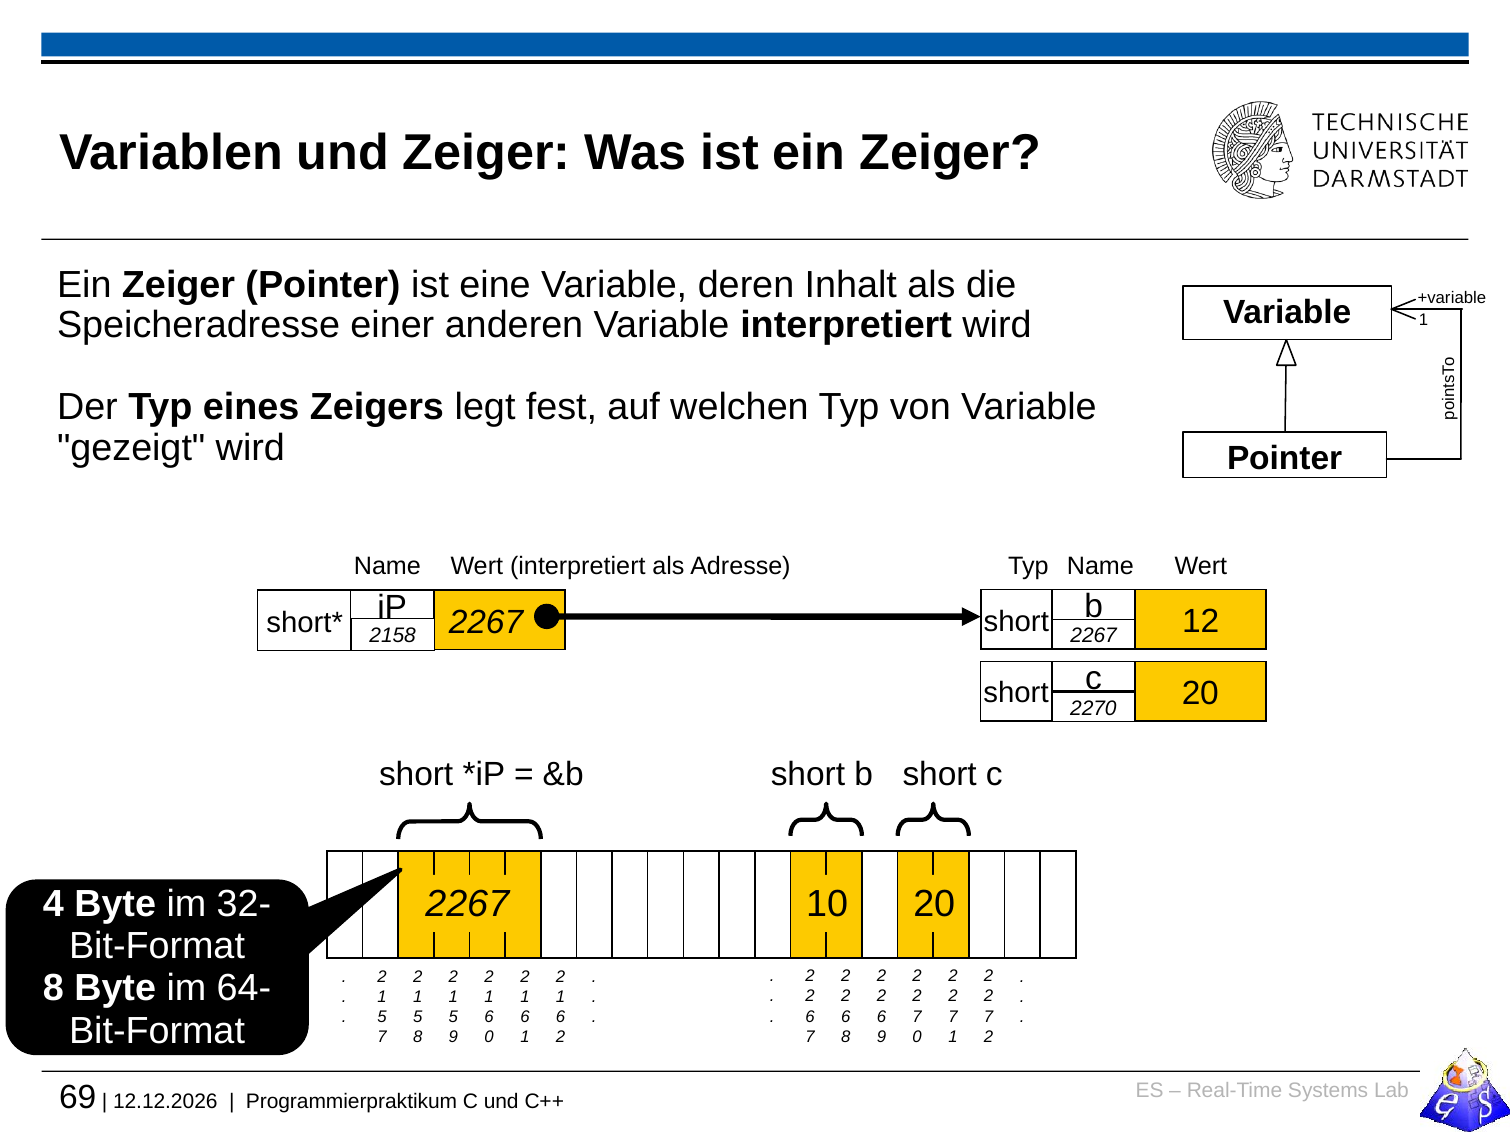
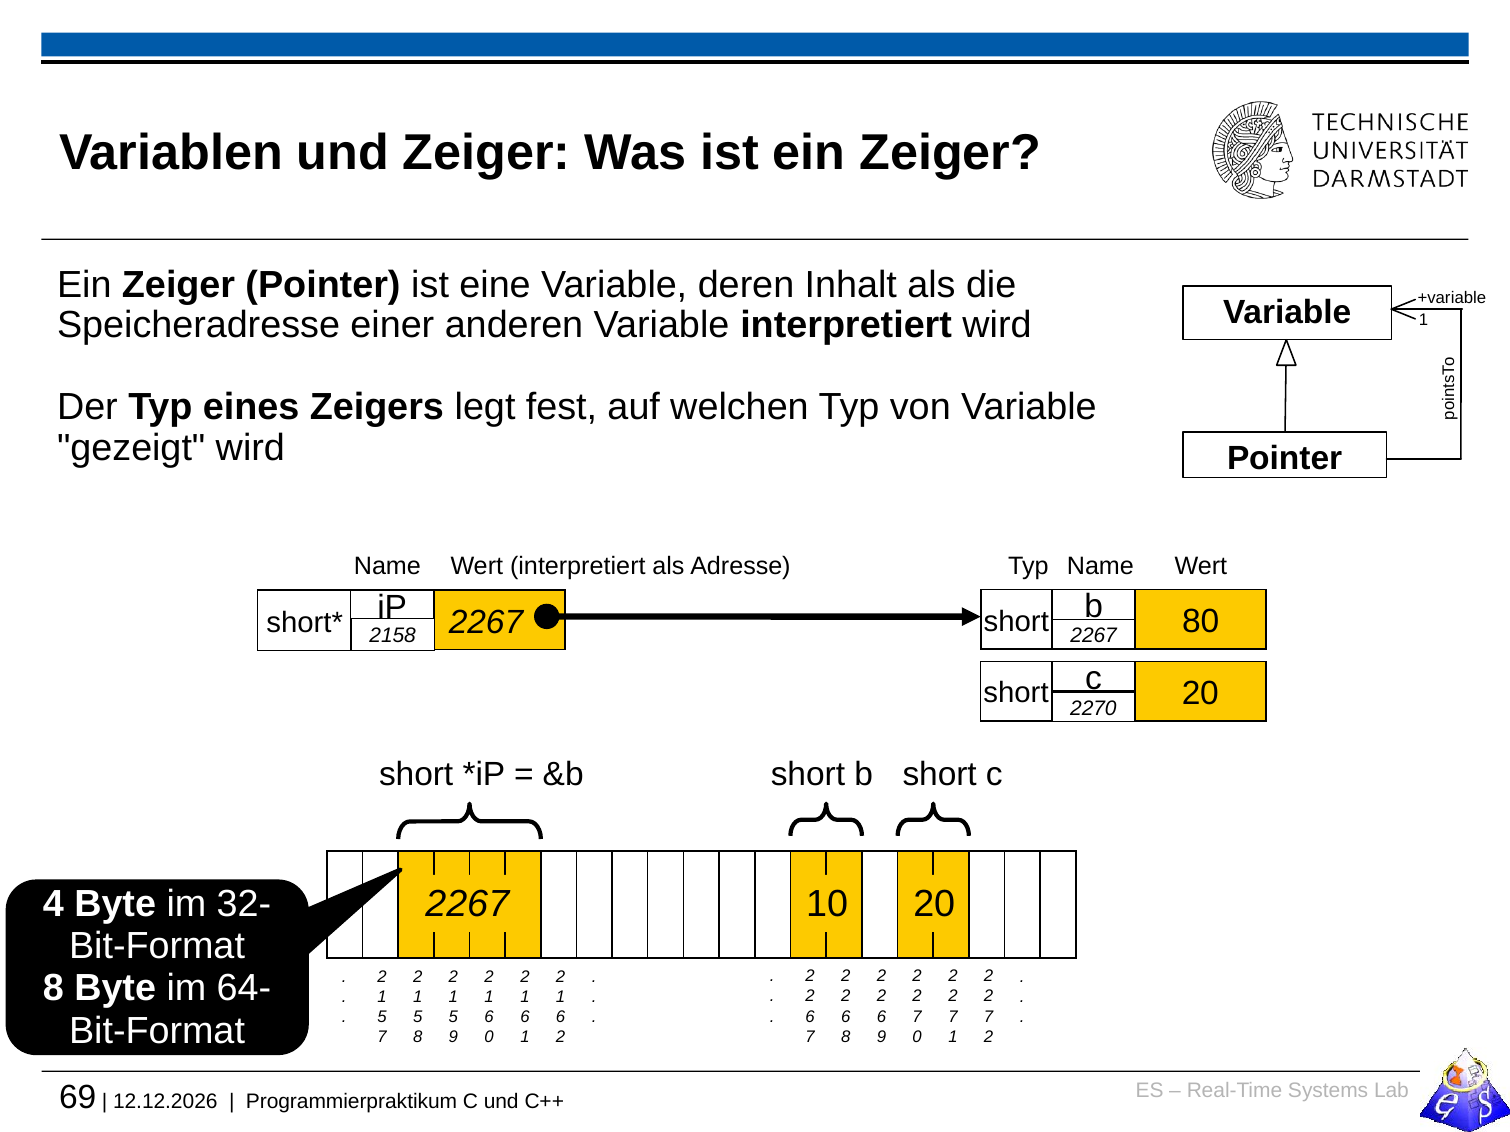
12: 12 -> 80 (1201, 622)
